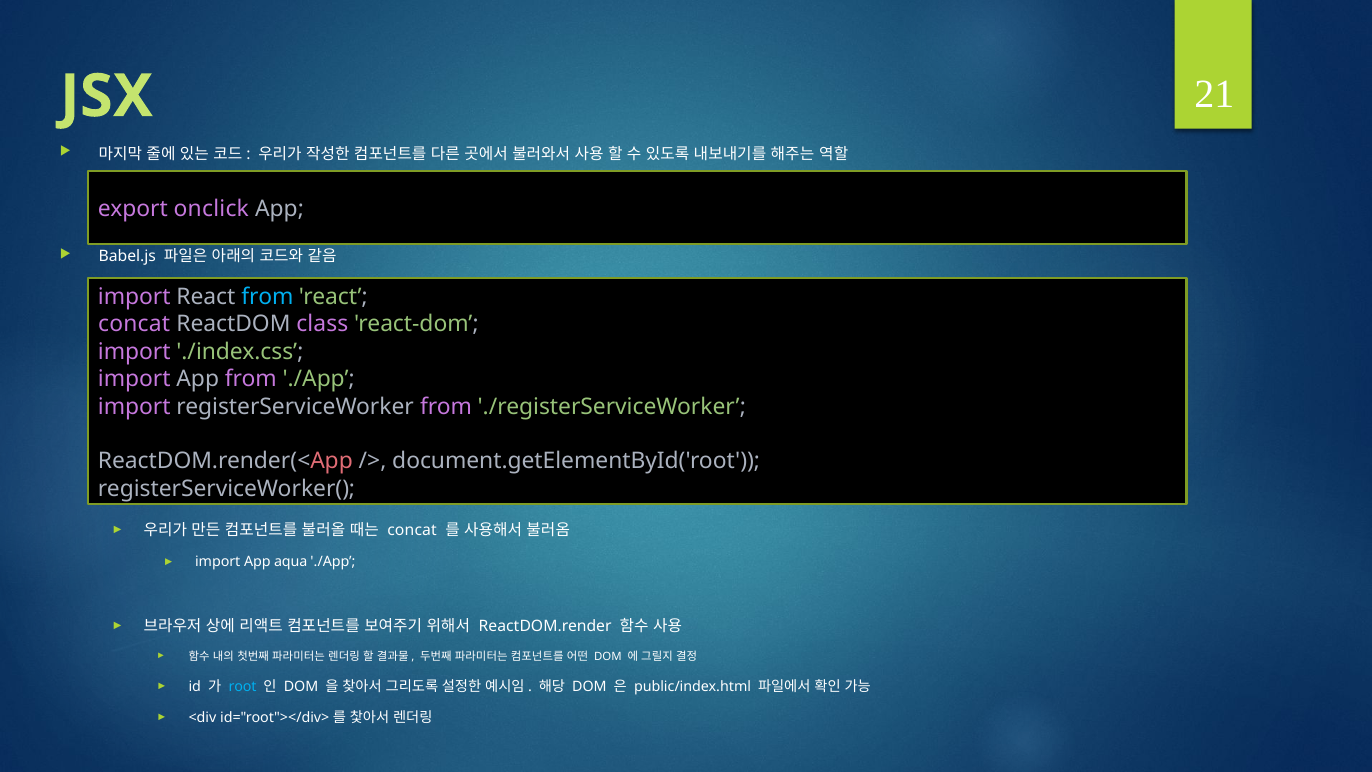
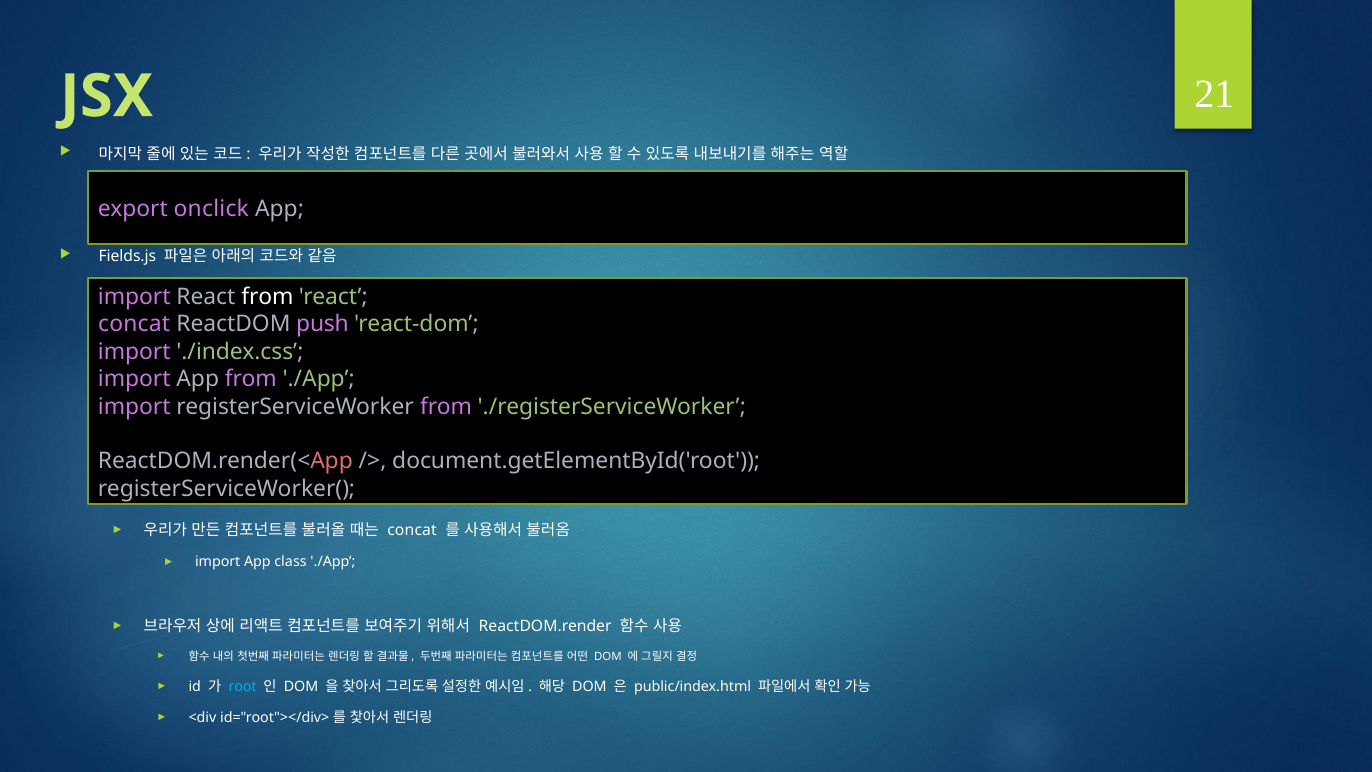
Babel.js: Babel.js -> Fields.js (127, 257)
from colour: light blue -> white (267, 297)
class: class -> push (322, 324)
aqua: aqua -> class (291, 562)
